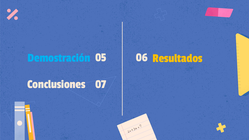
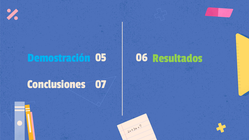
Resultados colour: yellow -> light green (177, 58)
